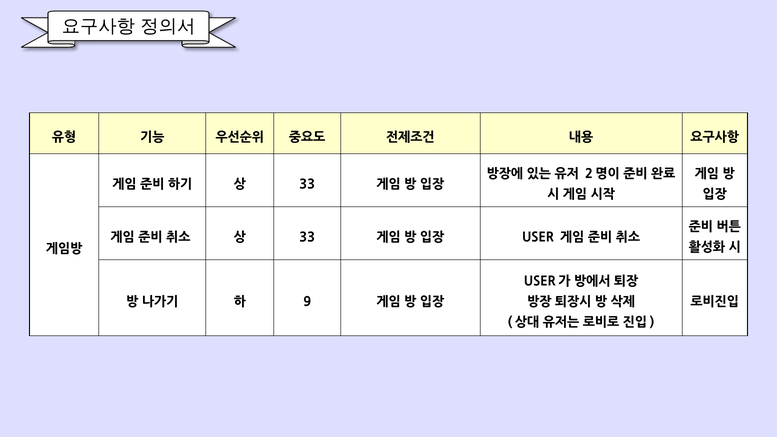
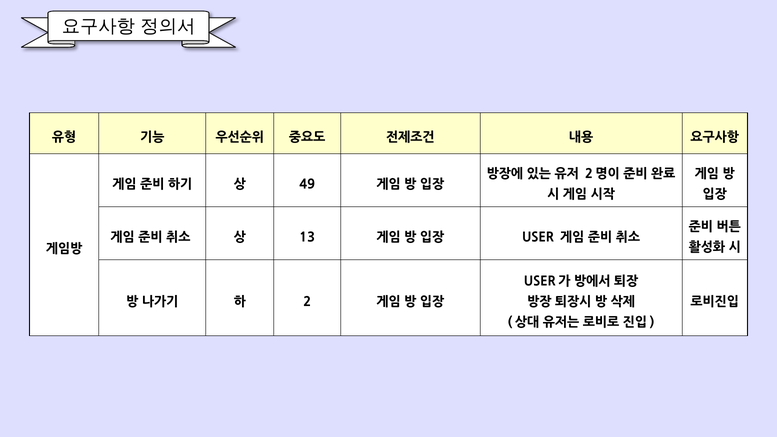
33: 33 -> 49 (307, 184)
33: 33 -> 13 (307, 237)
9: 9 -> 2 (307, 302)
